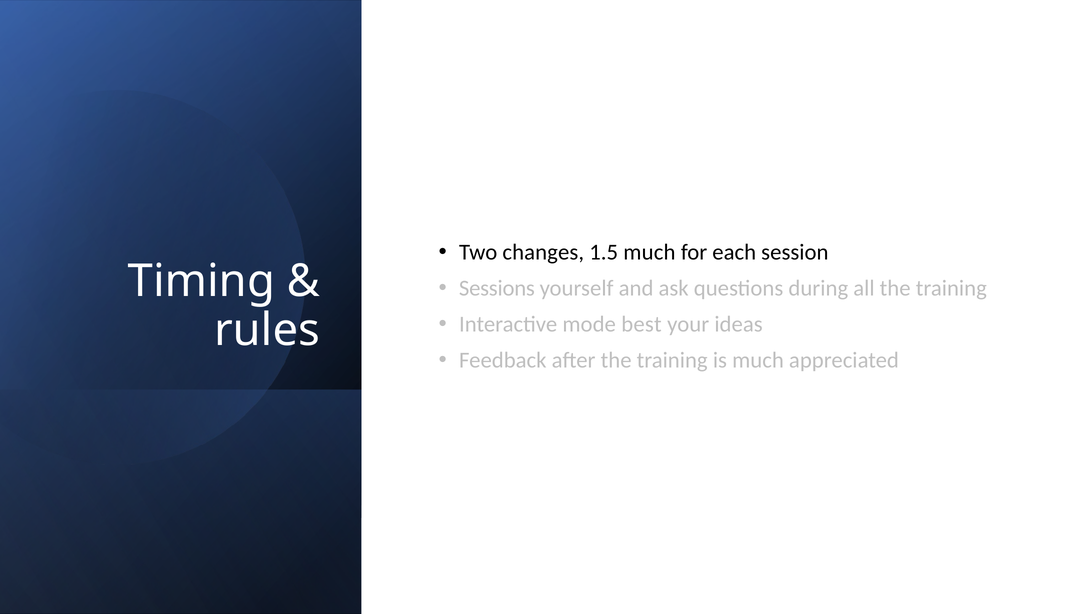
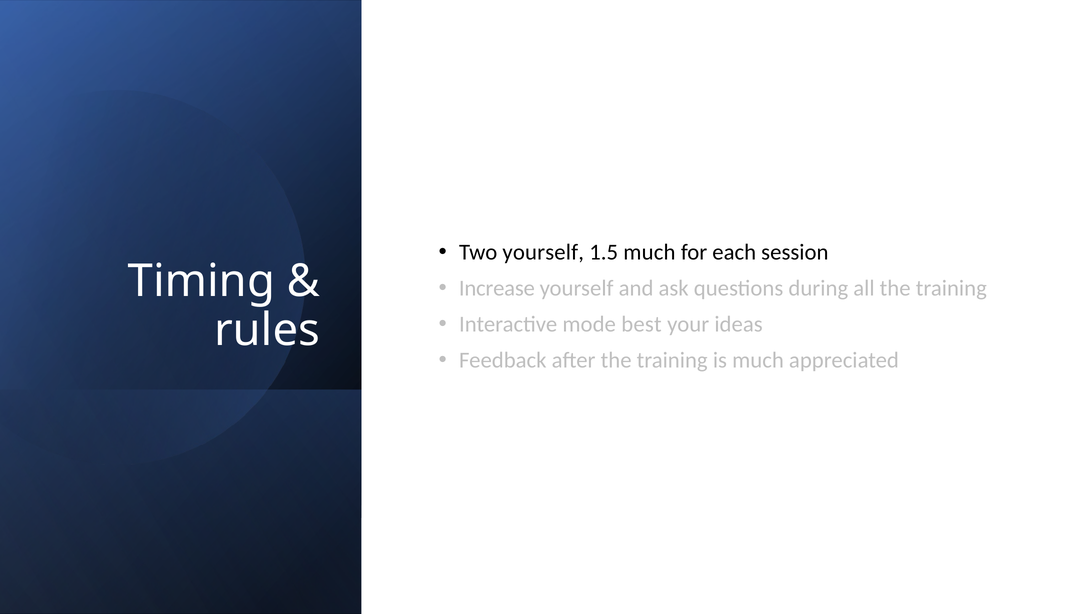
Two changes: changes -> yourself (543, 252)
Sessions: Sessions -> Increase (497, 288)
